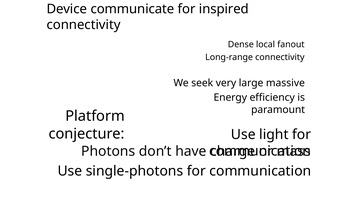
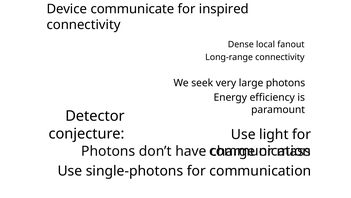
large massive: massive -> photons (286, 83)
Platform: Platform -> Detector (95, 116)
